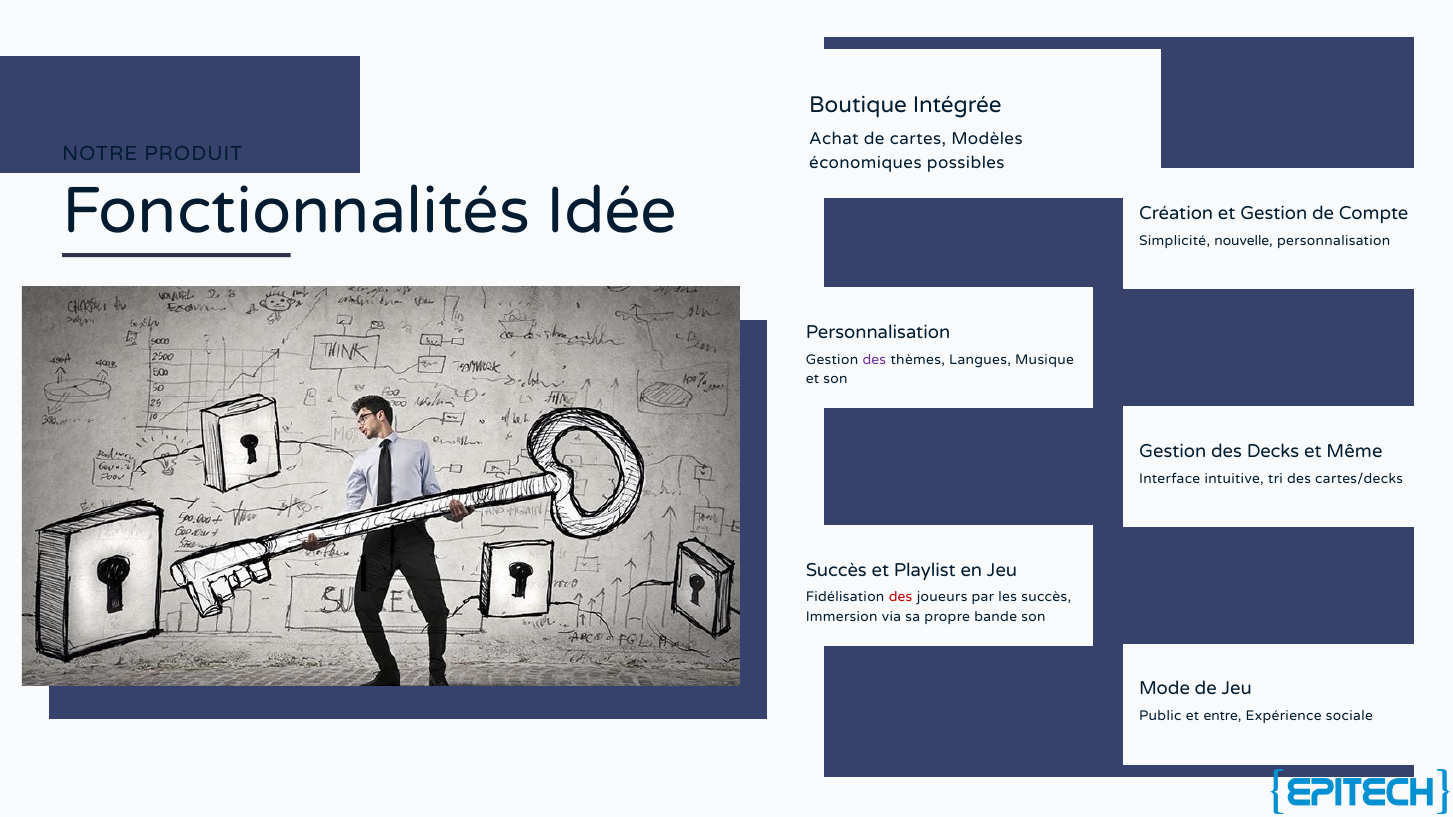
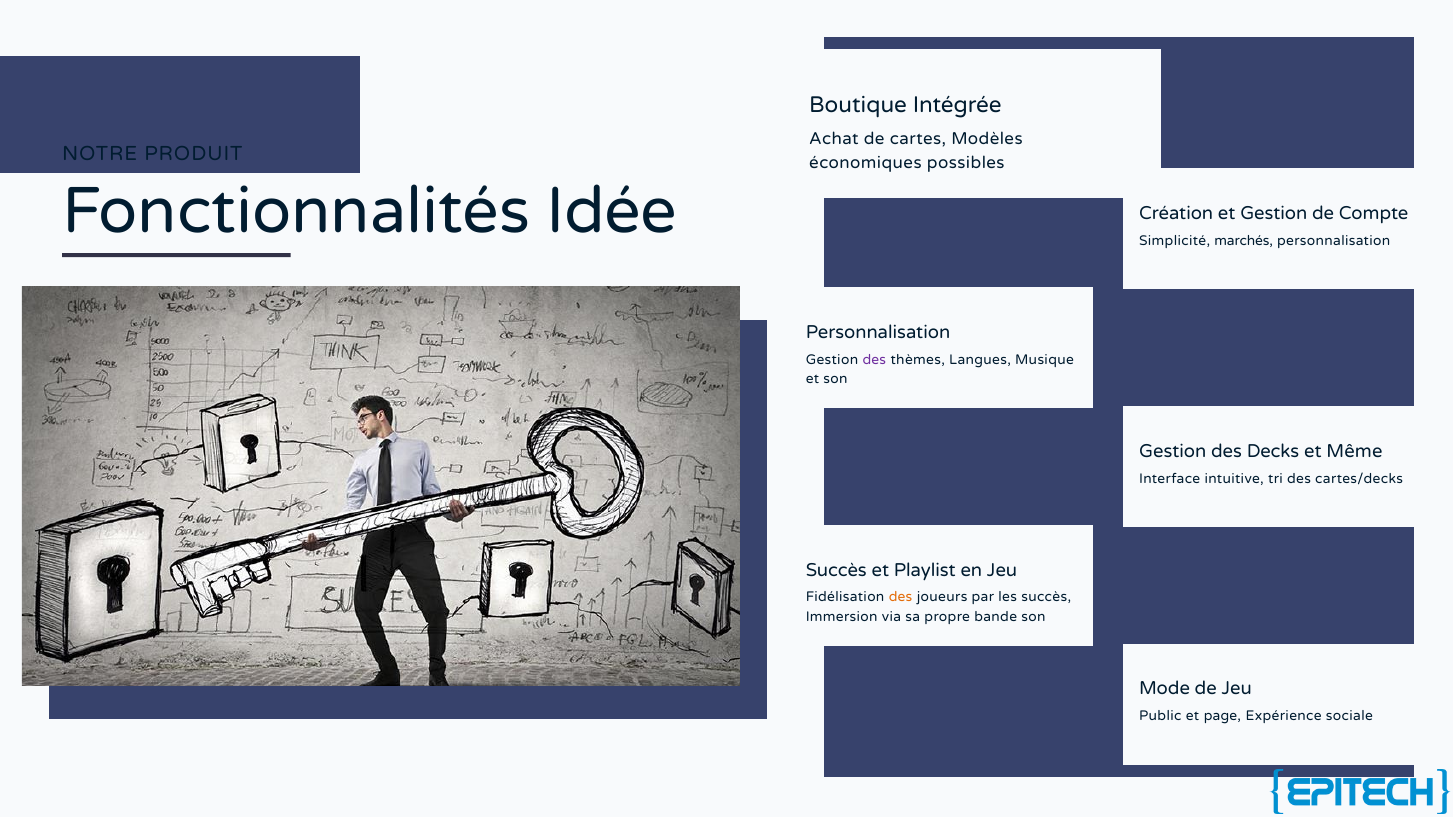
nouvelle: nouvelle -> marchés (1244, 241)
des colour: red -> orange (901, 598)
entre: entre -> page (1222, 717)
